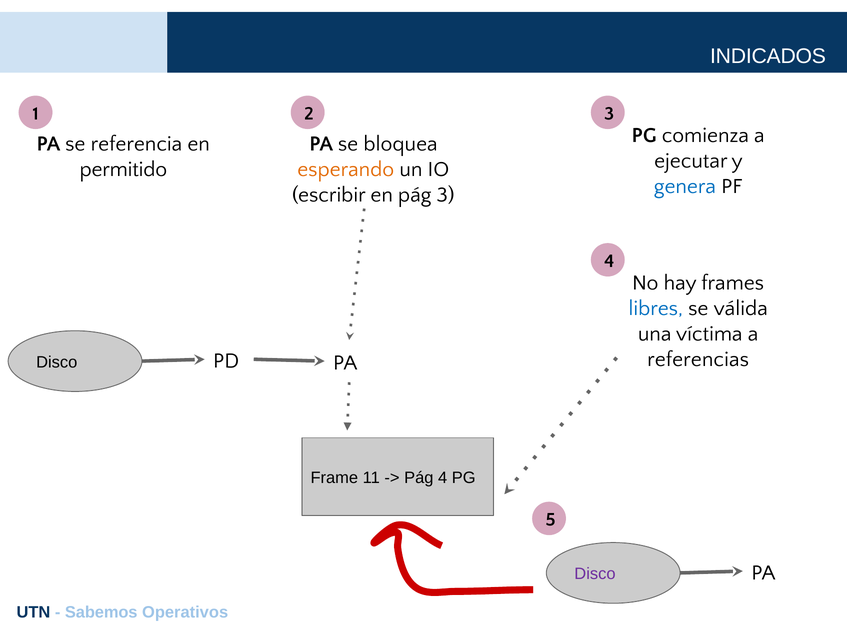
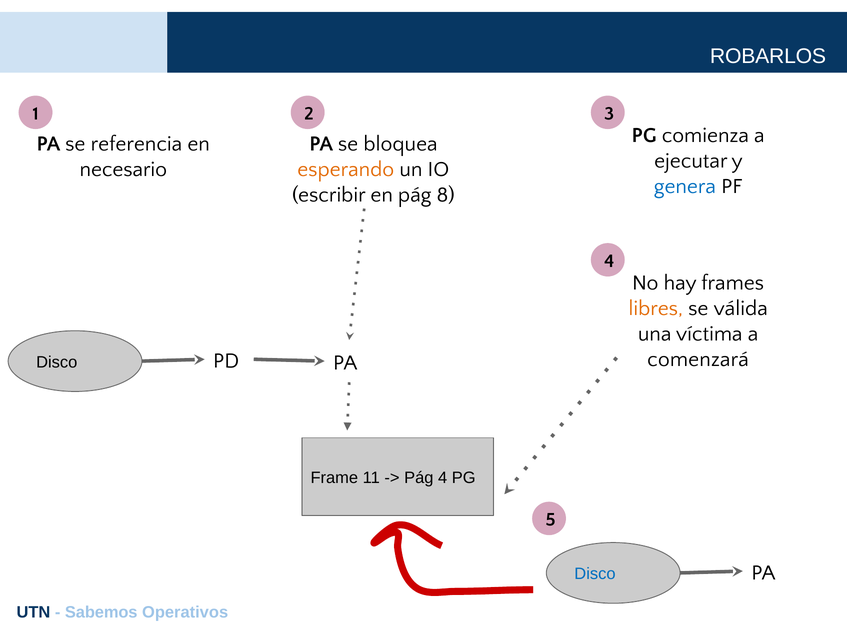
INDICADOS: INDICADOS -> ROBARLOS (768, 56)
permitido: permitido -> necesario (123, 169)
pág 3: 3 -> 8 (446, 195)
libres colour: blue -> orange (656, 308)
referencias: referencias -> comenzará (698, 359)
Disco colour: purple -> blue (595, 574)
